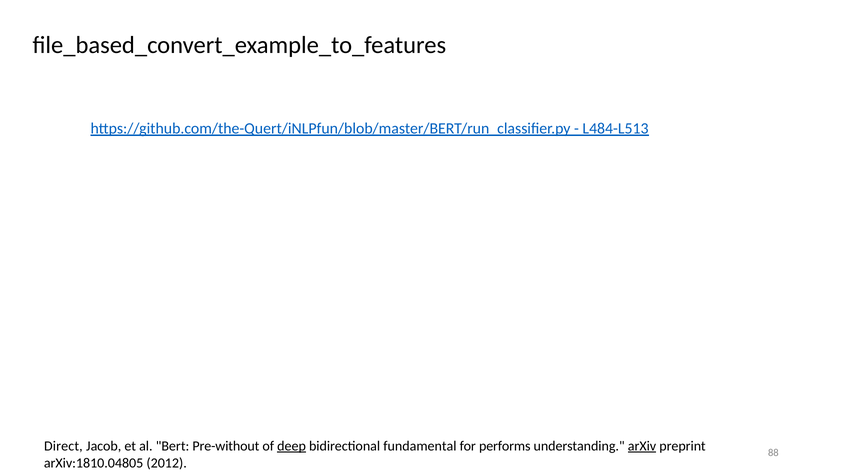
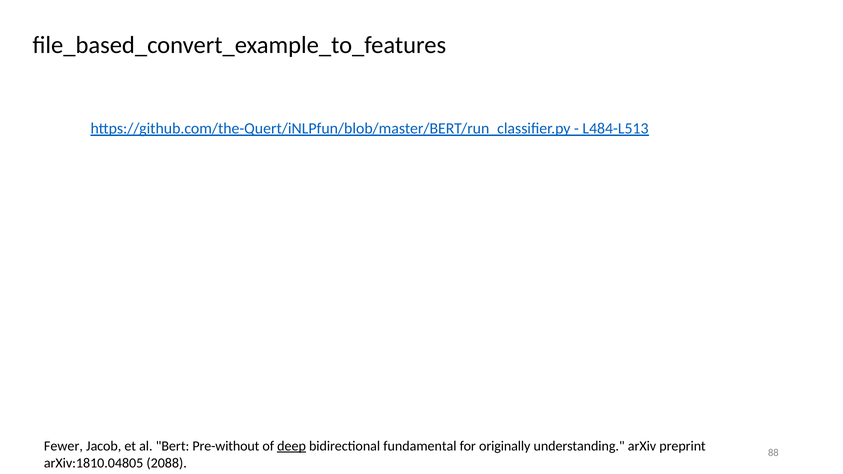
Direct: Direct -> Fewer (63, 446)
performs: performs -> originally (505, 446)
arXiv underline: present -> none (642, 446)
2012: 2012 -> 2088 (167, 463)
